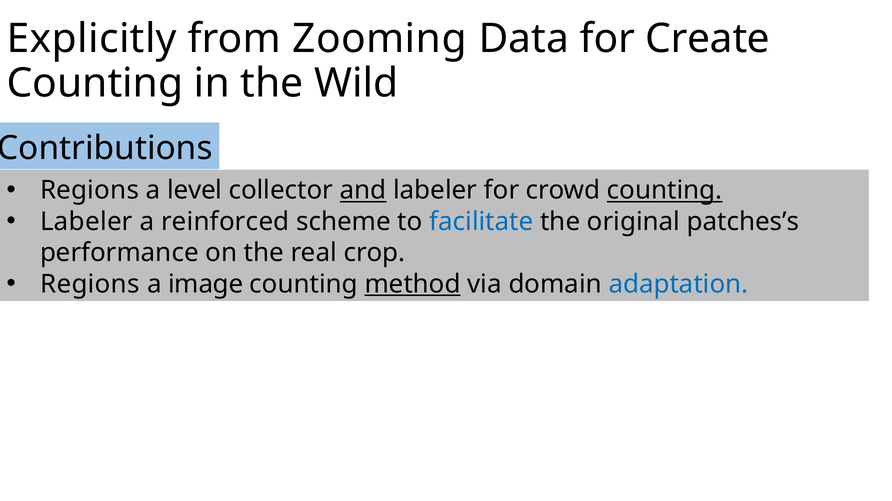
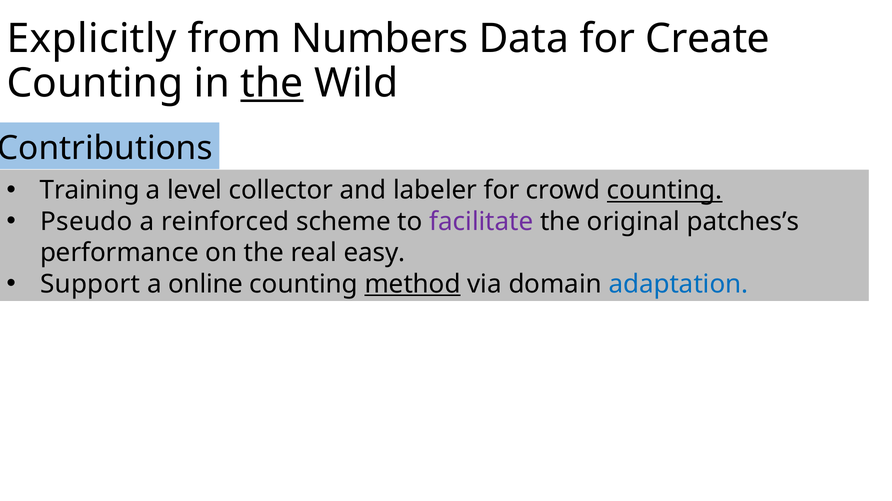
Zooming: Zooming -> Numbers (380, 39)
the underline: none -> present (272, 83)
Regions: Regions -> Training (90, 191)
and underline: present -> none (363, 191)
Labeler: Labeler -> Pseudo (86, 222)
facilitate colour: blue -> purple (481, 222)
crop: crop -> easy (374, 253)
Regions: Regions -> Support (90, 284)
image: image -> online (206, 284)
